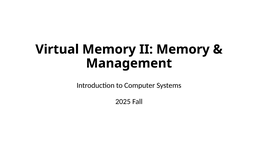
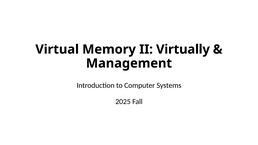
II Memory: Memory -> Virtually (183, 49)
